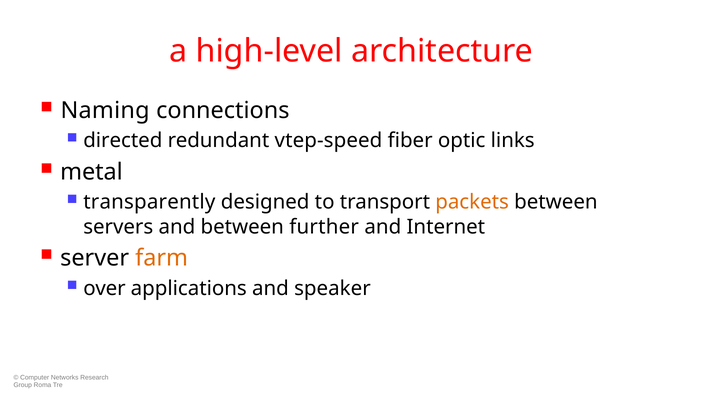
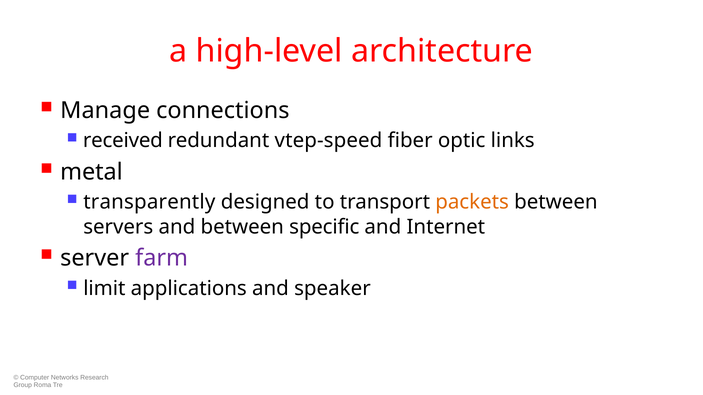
Naming: Naming -> Manage (105, 111)
directed: directed -> received (123, 141)
further: further -> specific (324, 227)
farm colour: orange -> purple (162, 258)
over: over -> limit (104, 289)
